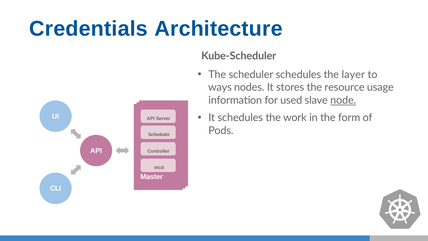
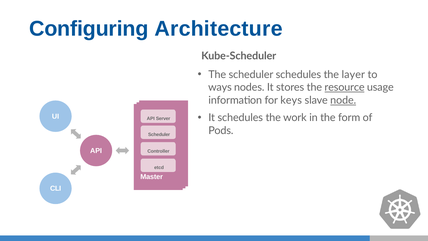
Credentials: Credentials -> Configuring (89, 29)
resource underline: none -> present (345, 87)
used: used -> keys (291, 100)
